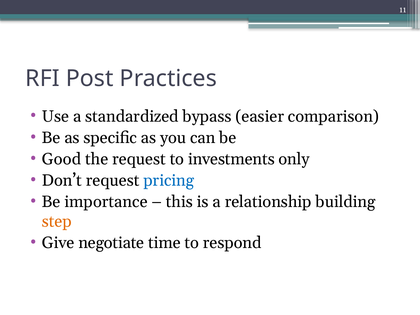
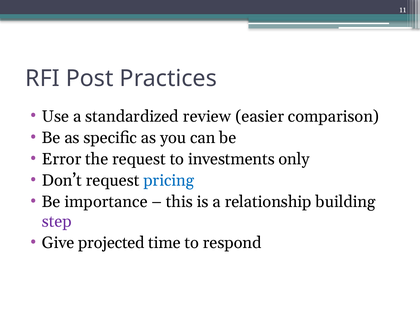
bypass: bypass -> review (207, 116)
Good: Good -> Error (62, 159)
step colour: orange -> purple (57, 221)
negotiate: negotiate -> projected (111, 243)
